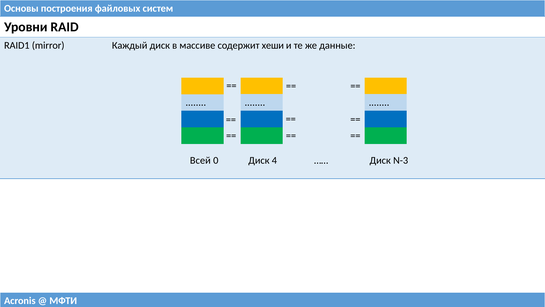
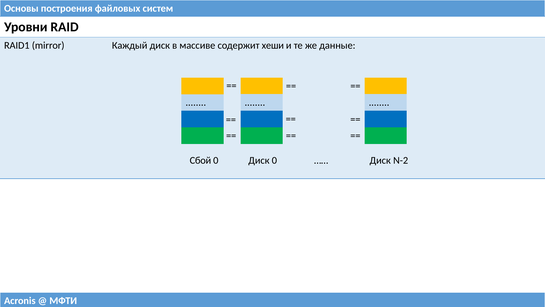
Всей: Всей -> Сбой (200, 160)
Диск 4: 4 -> 0 (274, 160)
N-3: N-3 -> N-2 (401, 160)
